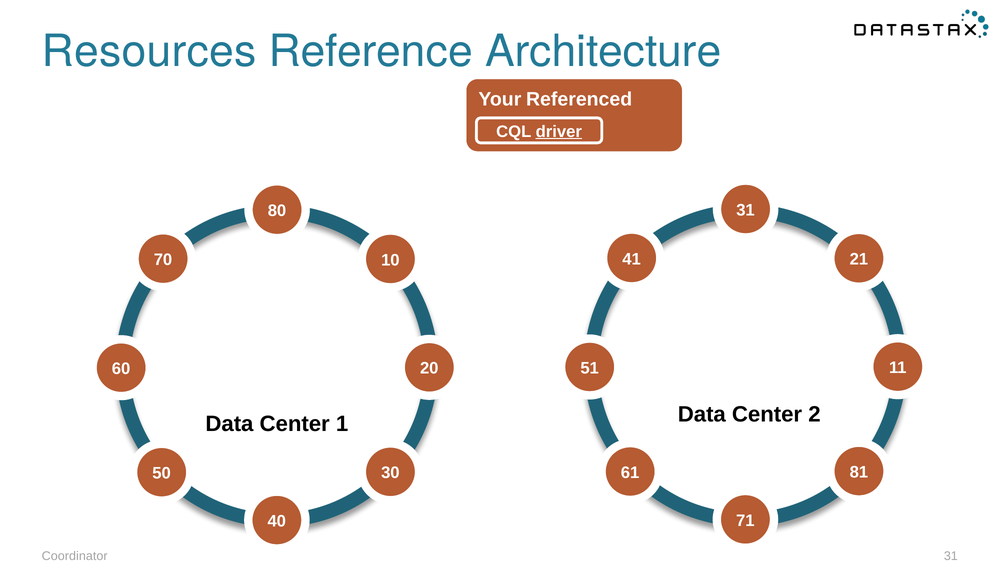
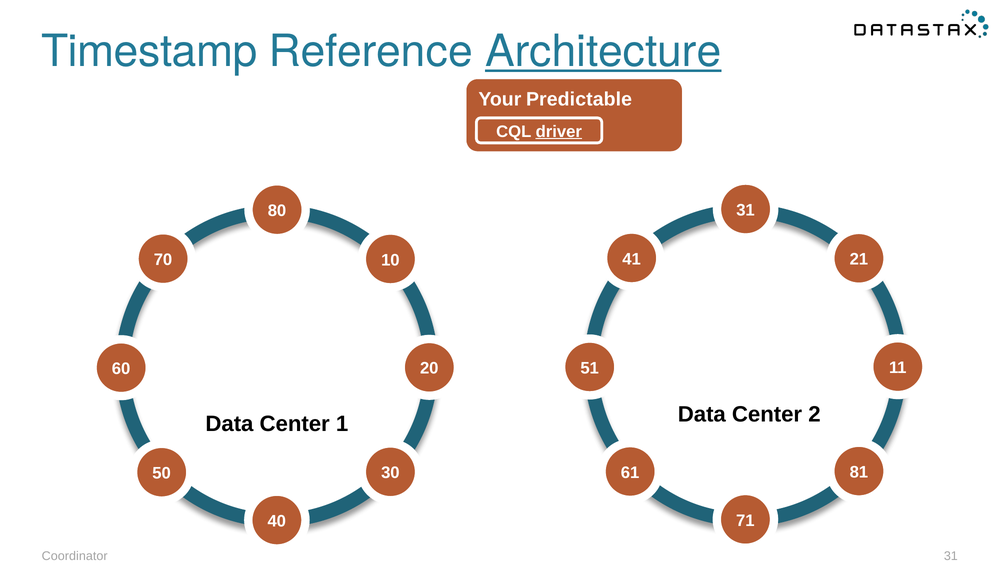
Resources: Resources -> Timestamp (149, 52)
Architecture underline: none -> present (603, 52)
Referenced: Referenced -> Predictable (579, 99)
